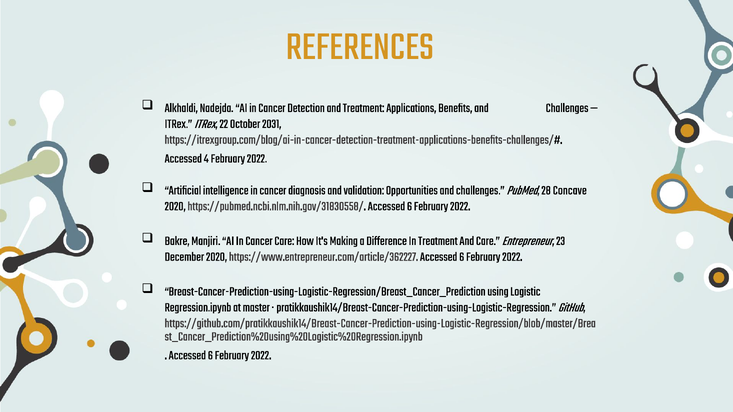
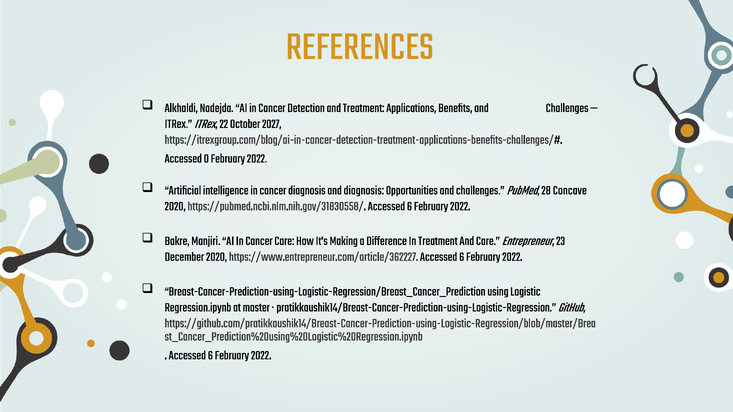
2031: 2031 -> 2027 (272, 124)
4: 4 -> 0 (206, 158)
and validation: validation -> diagnosis (364, 190)
